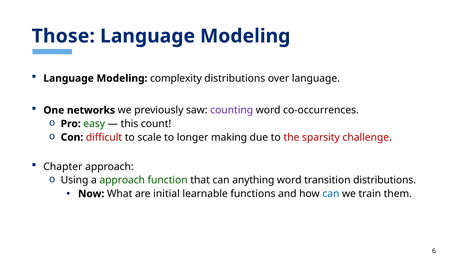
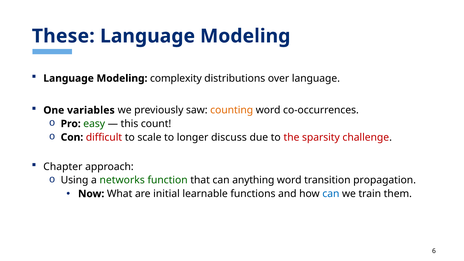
Those: Those -> These (63, 36)
networks: networks -> variables (91, 110)
counting colour: purple -> orange (232, 110)
making: making -> discuss (229, 137)
a approach: approach -> networks (122, 180)
transition distributions: distributions -> propagation (385, 180)
